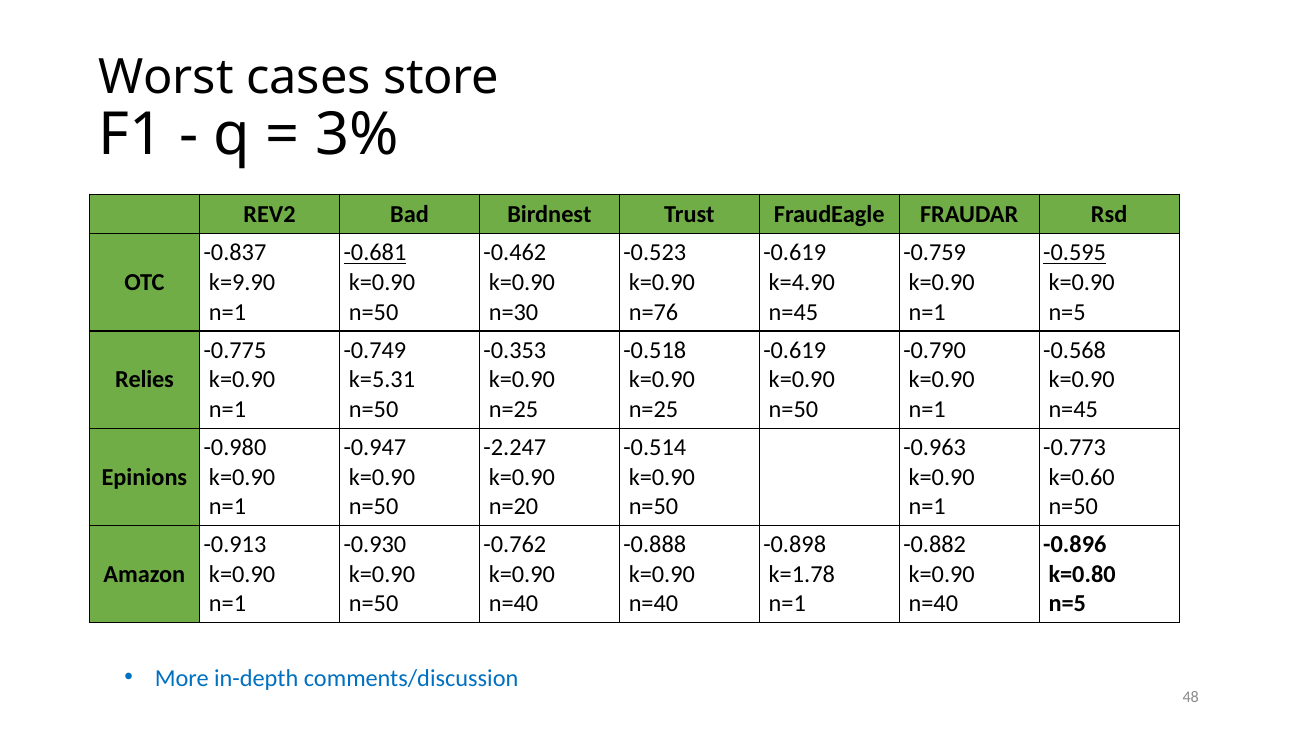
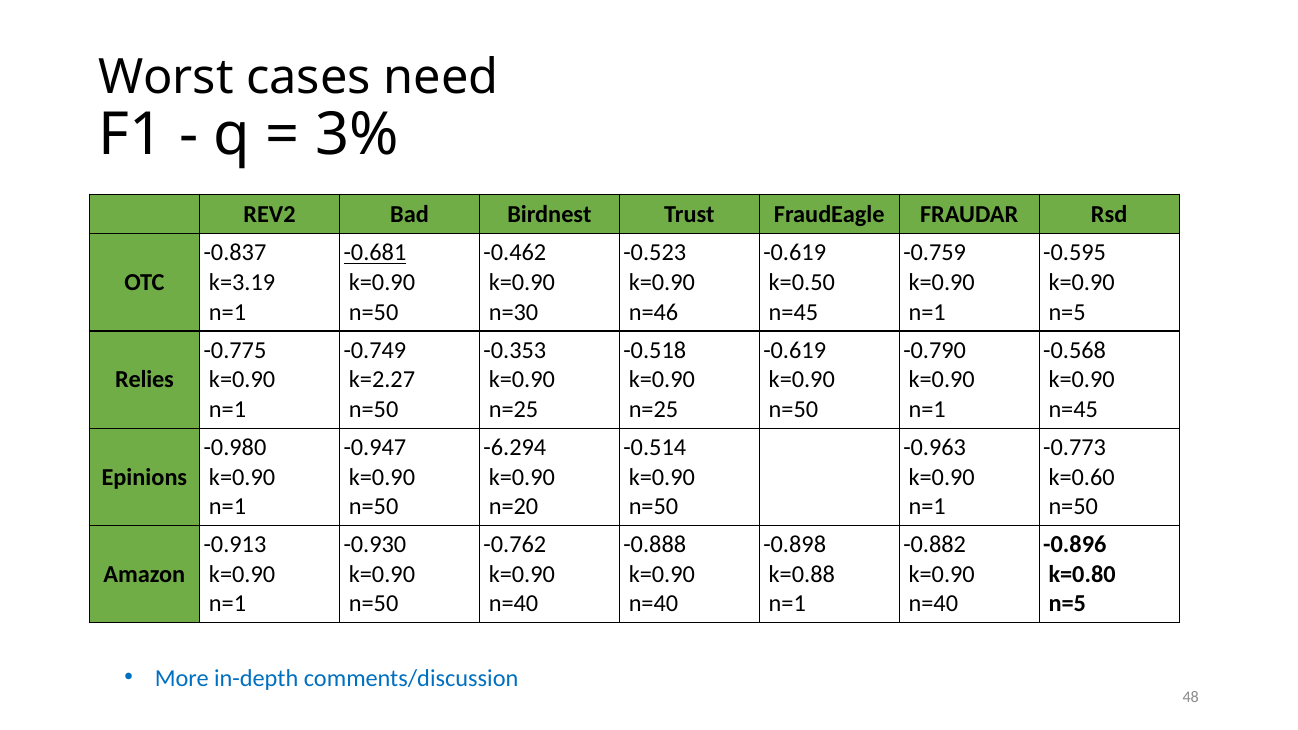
store: store -> need (441, 77)
-0.595 underline: present -> none (1075, 253)
k=9.90: k=9.90 -> k=3.19 (242, 283)
k=4.90: k=4.90 -> k=0.50 (802, 283)
n=76: n=76 -> n=46 (654, 312)
k=5.31: k=5.31 -> k=2.27 (382, 380)
-2.247: -2.247 -> -6.294 (515, 447)
k=1.78: k=1.78 -> k=0.88 (802, 574)
